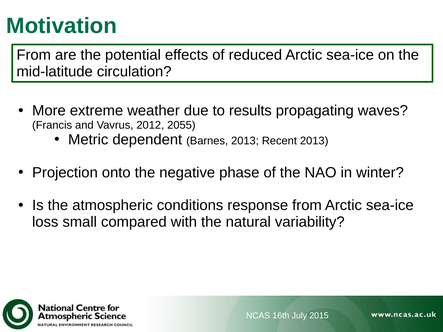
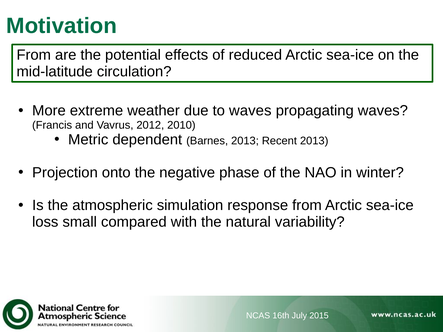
to results: results -> waves (250, 111)
2055: 2055 -> 2010 (181, 125)
conditions: conditions -> simulation (190, 206)
